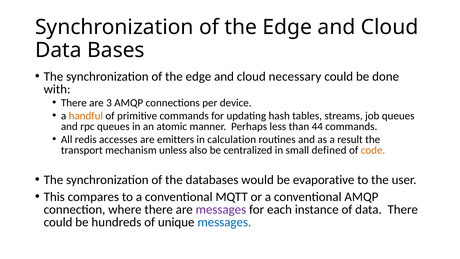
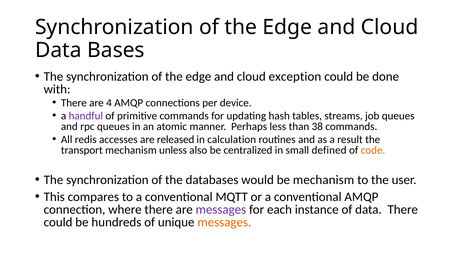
necessary: necessary -> exception (295, 76)
3: 3 -> 4 (109, 103)
handful colour: orange -> purple (86, 116)
44: 44 -> 38 (317, 126)
emitters: emitters -> released (176, 139)
be evaporative: evaporative -> mechanism (324, 180)
messages colour: blue -> orange (224, 222)
